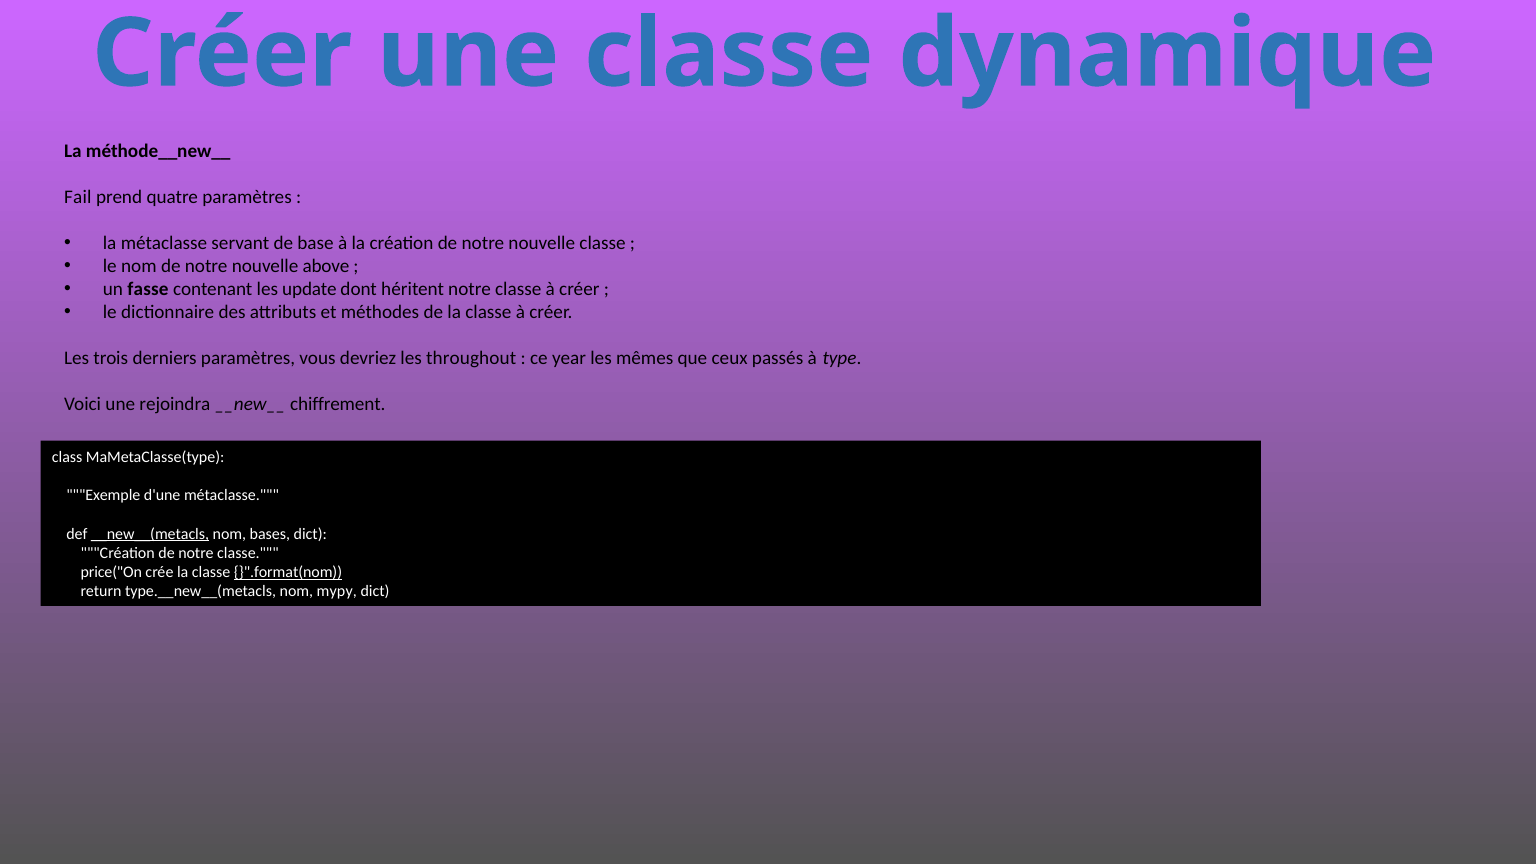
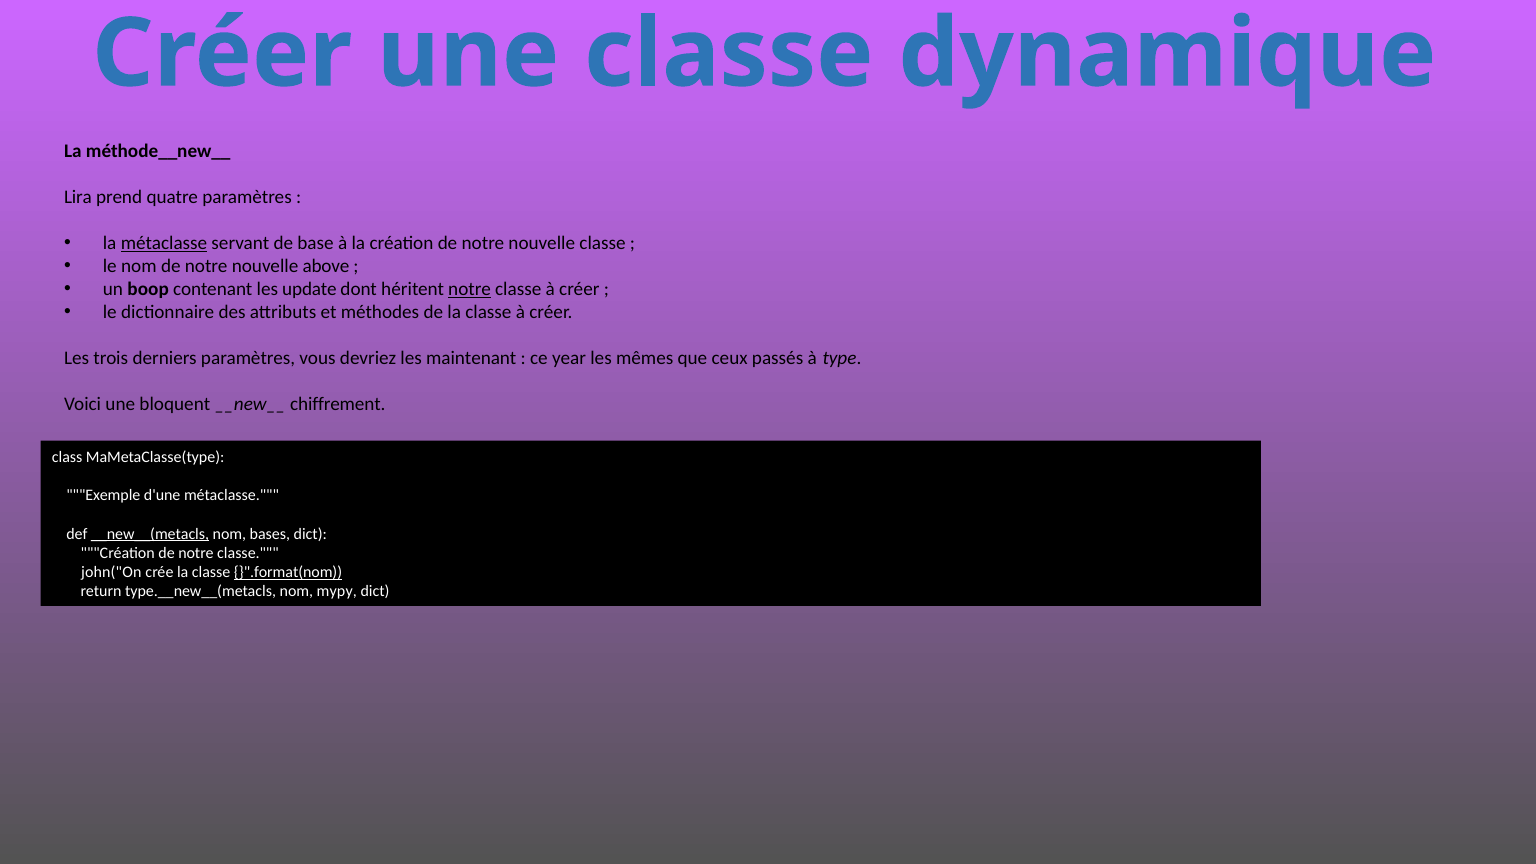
Fail: Fail -> Lira (78, 197)
métaclasse underline: none -> present (164, 243)
fasse: fasse -> boop (148, 289)
notre underline: none -> present (470, 289)
throughout: throughout -> maintenant (471, 358)
rejoindra: rejoindra -> bloquent (175, 404)
price("On: price("On -> john("On (111, 572)
